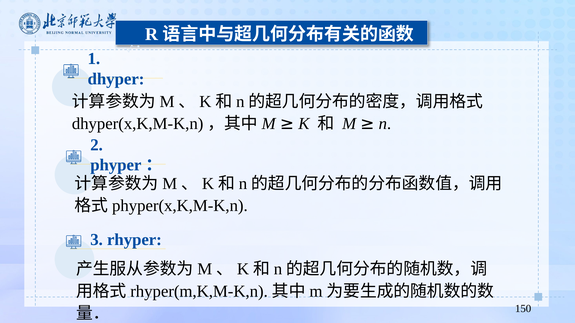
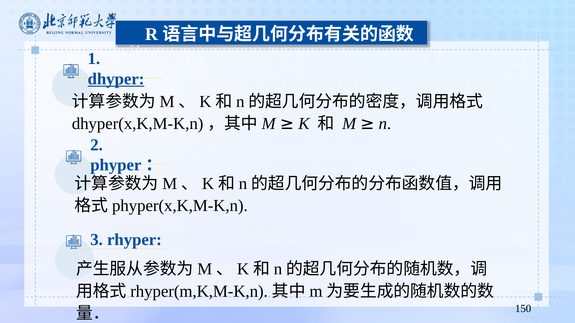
dhyper underline: none -> present (116, 79)
